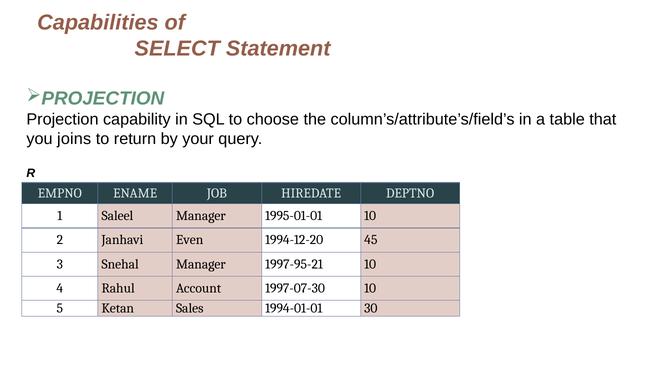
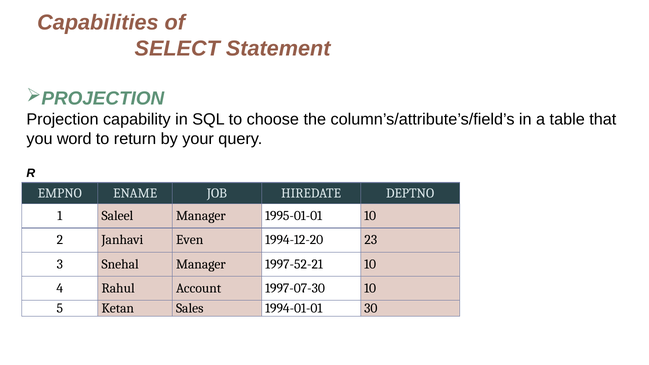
joins: joins -> word (74, 139)
45: 45 -> 23 (371, 240)
1997-95-21: 1997-95-21 -> 1997-52-21 (294, 264)
